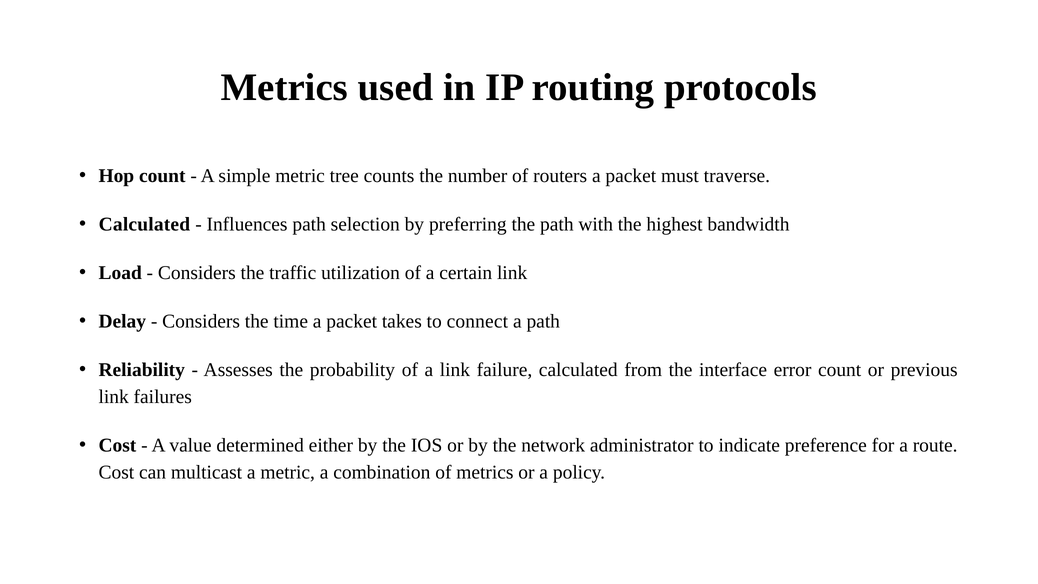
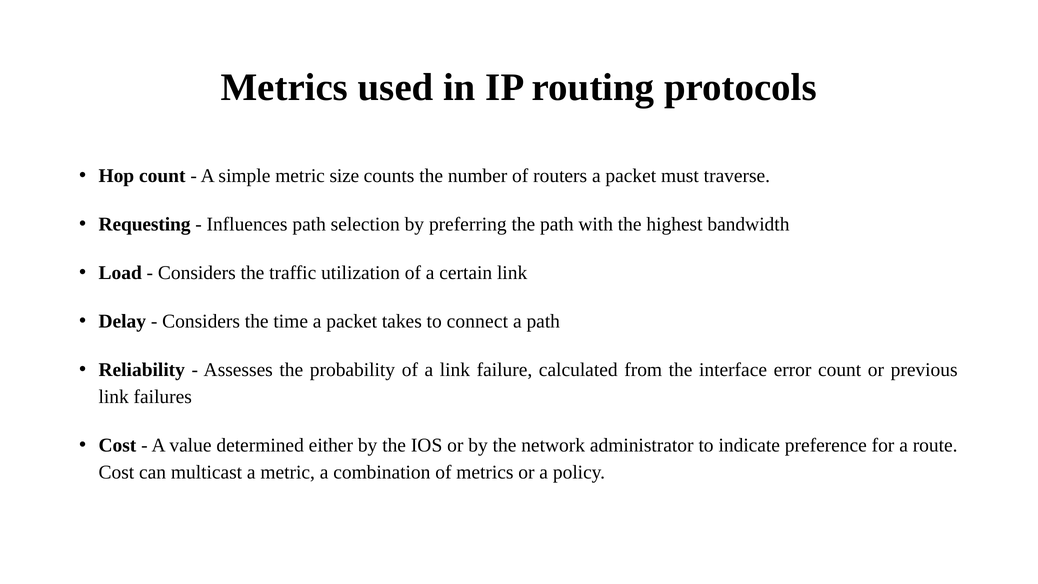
tree: tree -> size (344, 176)
Calculated: Calculated -> Requesting (145, 224)
